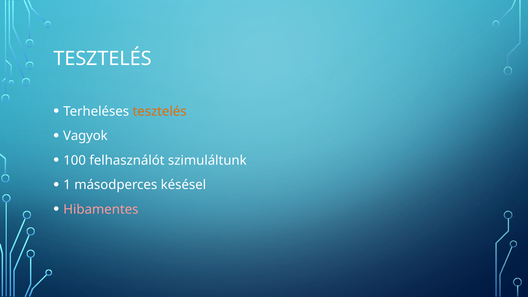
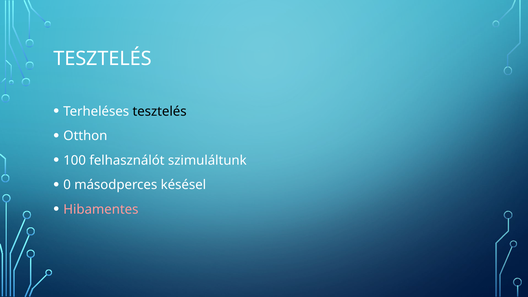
tesztelés colour: orange -> black (160, 111)
Vagyok: Vagyok -> Otthon (85, 136)
1: 1 -> 0 (67, 185)
